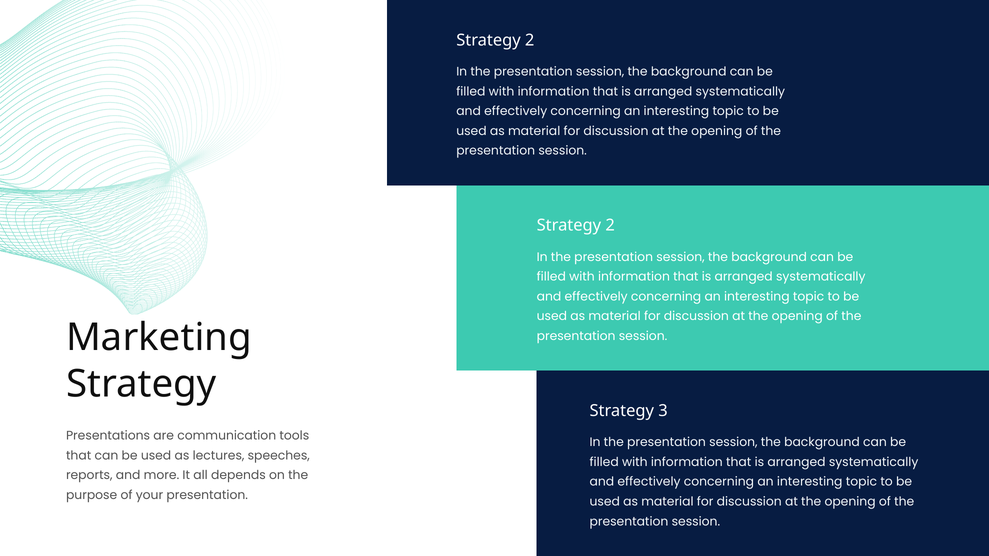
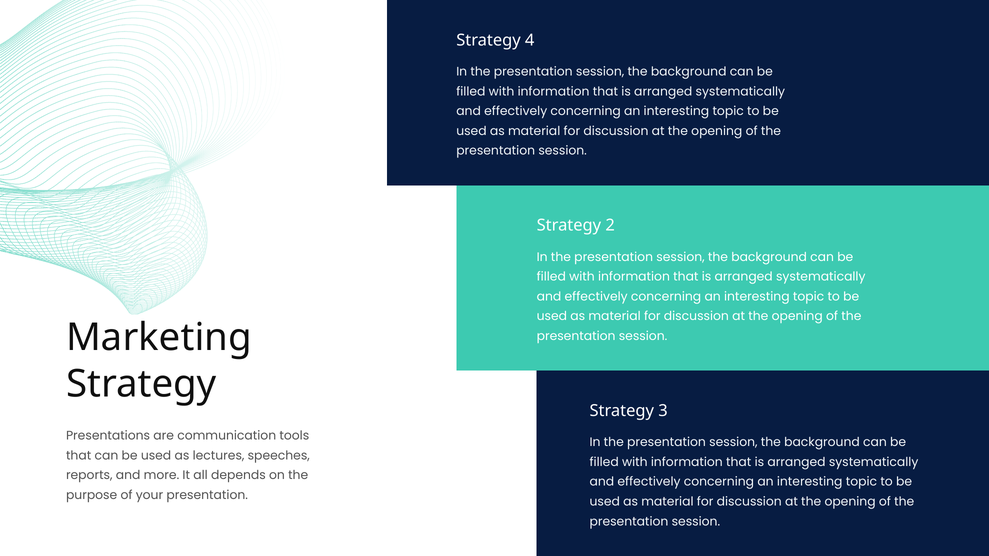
2: 2 -> 4 (530, 40)
